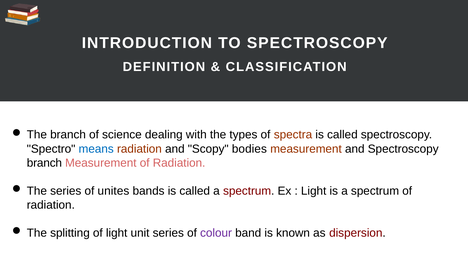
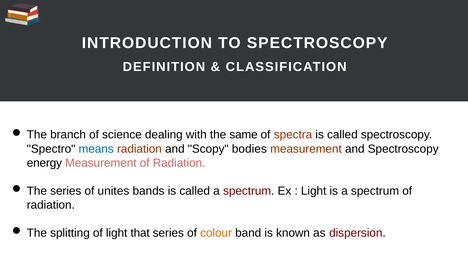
types: types -> same (243, 135)
branch: branch -> energy (44, 163)
unit: unit -> that (140, 233)
colour colour: purple -> orange (216, 233)
